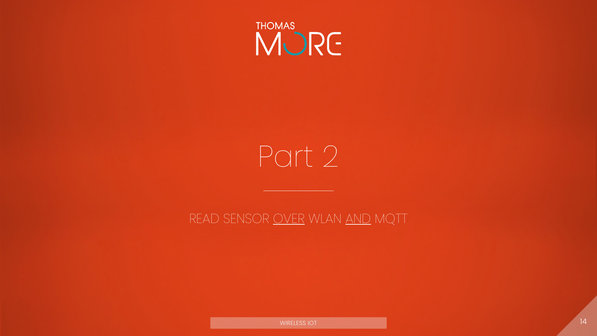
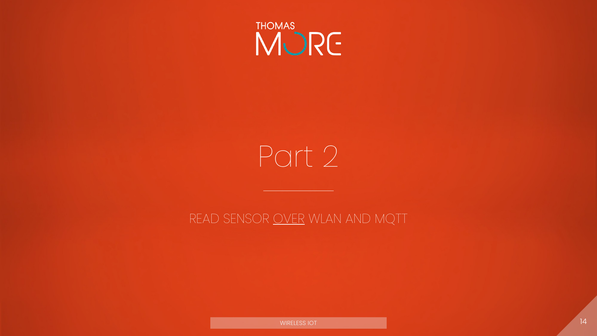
AND underline: present -> none (358, 219)
